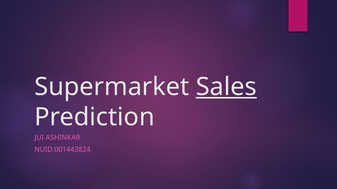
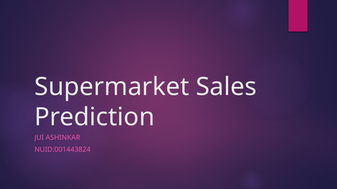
Sales underline: present -> none (226, 87)
